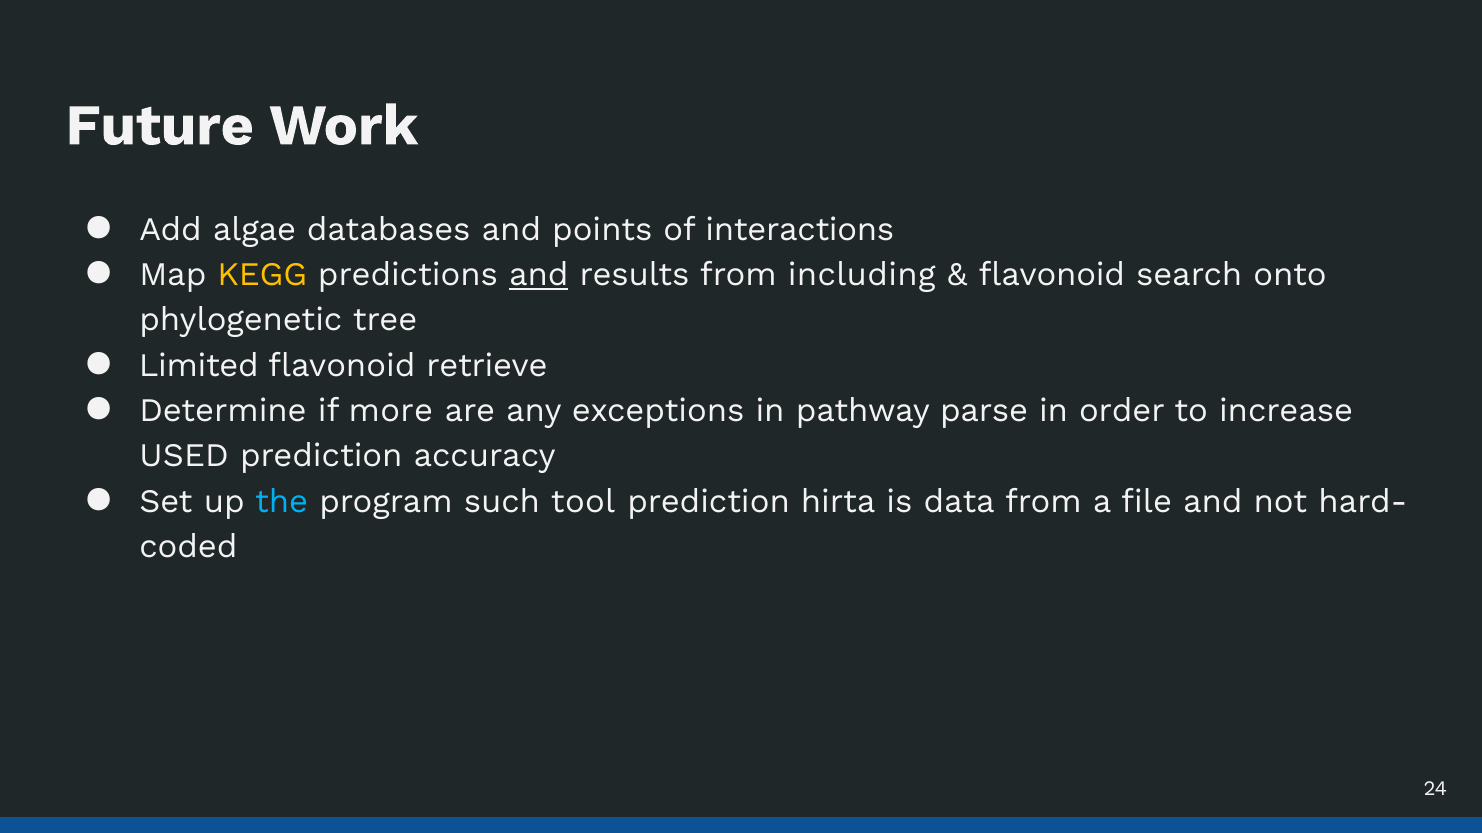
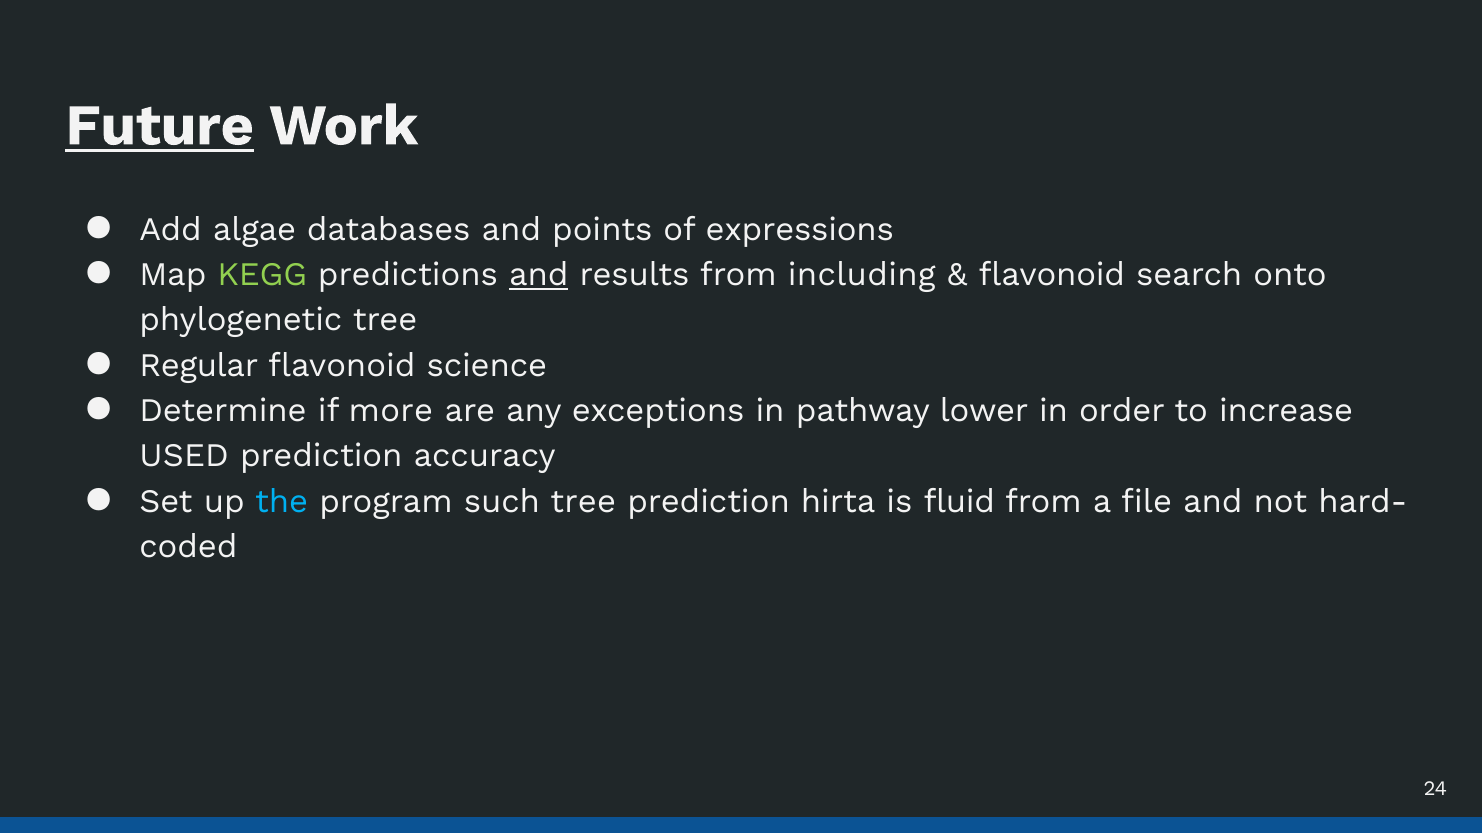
Future underline: none -> present (160, 126)
interactions: interactions -> expressions (800, 230)
KEGG colour: yellow -> light green (262, 275)
Limited: Limited -> Regular (199, 366)
retrieve: retrieve -> science (487, 366)
parse: parse -> lower (984, 411)
such tool: tool -> tree (583, 502)
data: data -> fluid (959, 502)
